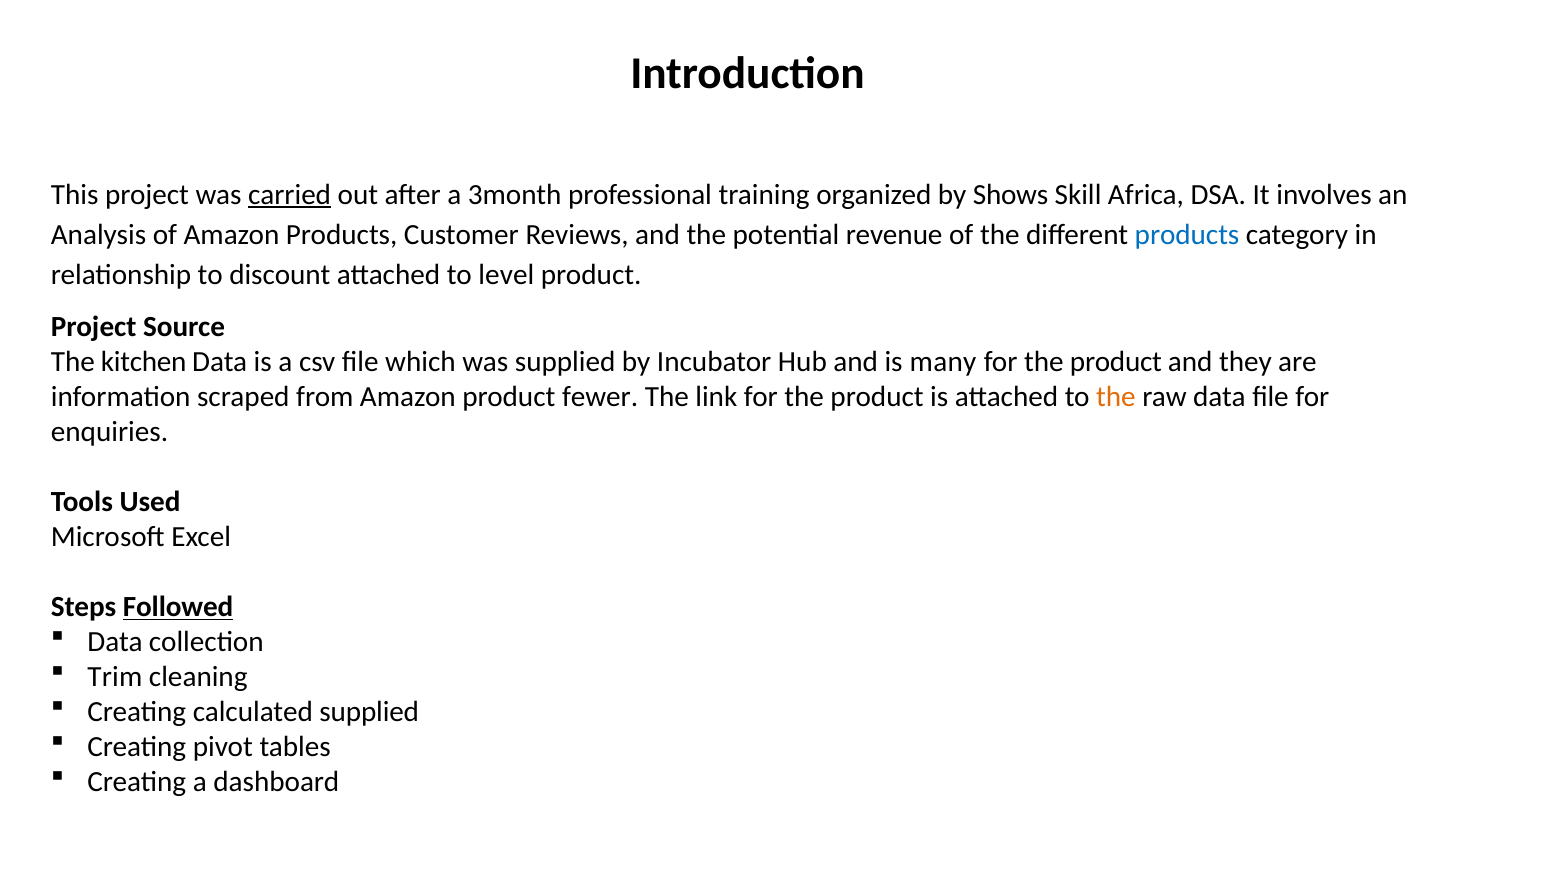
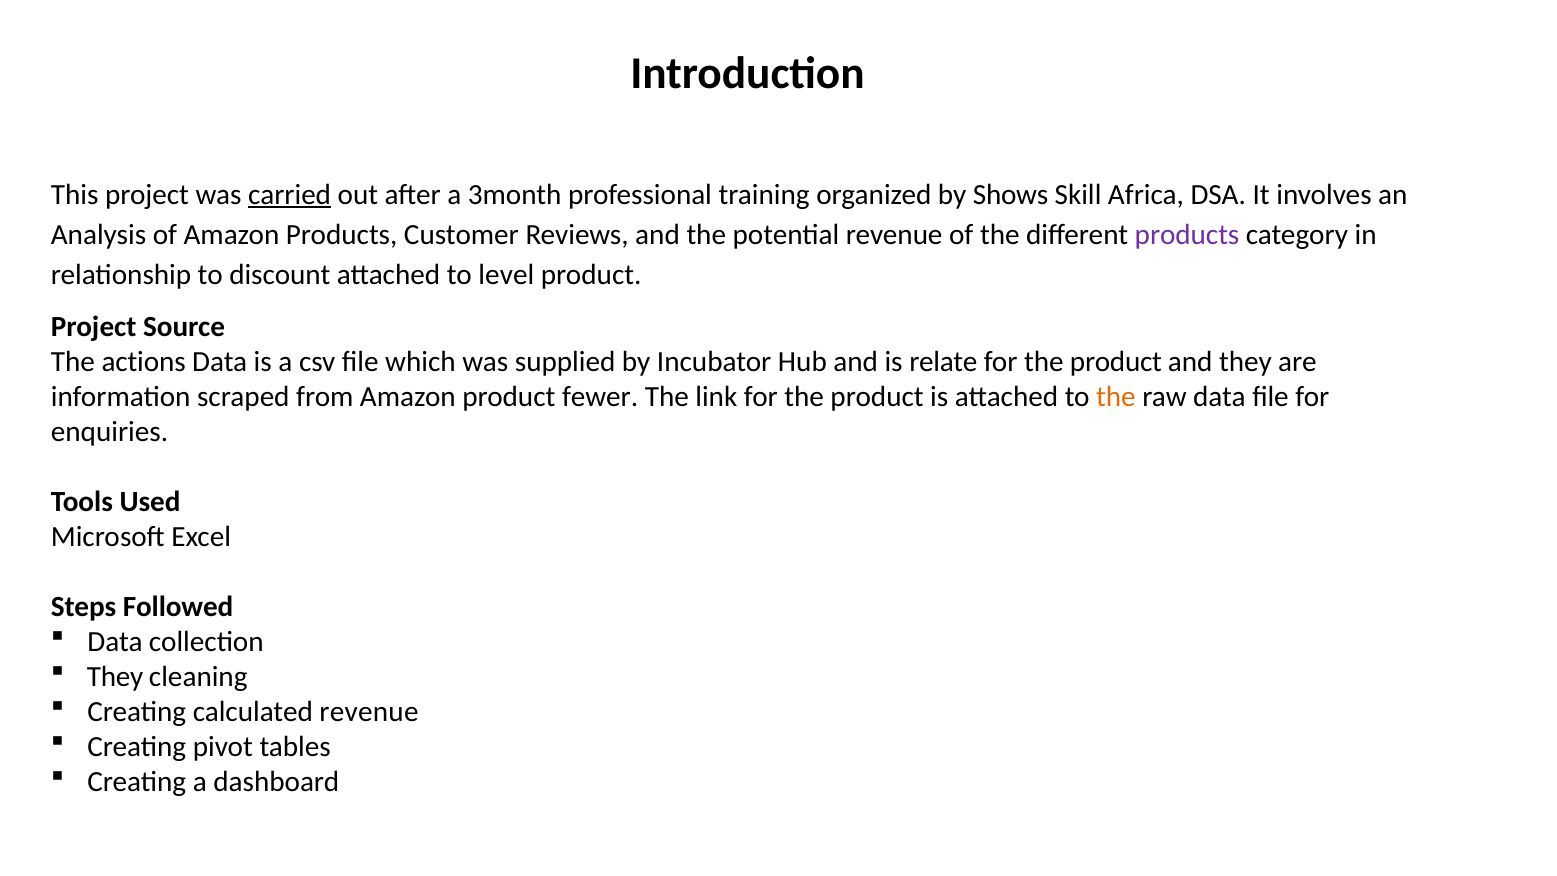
products colour: blue -> purple (1187, 235)
kitchen: kitchen -> actions (144, 361)
many: many -> relate (943, 361)
Followed underline: present -> none (178, 607)
Trim: Trim -> They (115, 677)
calculated supplied: supplied -> revenue (369, 712)
